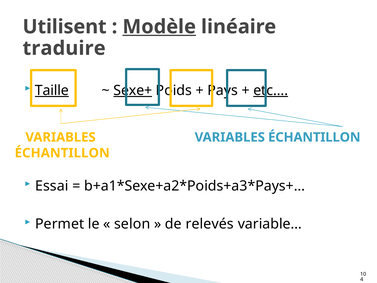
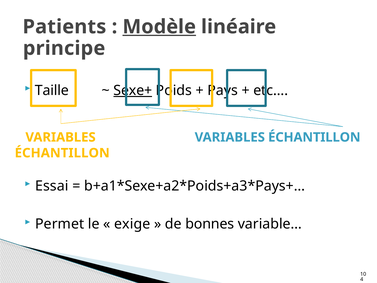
Utilisent: Utilisent -> Patients (64, 27)
traduire: traduire -> principe (64, 48)
Taille underline: present -> none (52, 90)
etc… underline: present -> none (271, 90)
selon: selon -> exige (132, 224)
relevés: relevés -> bonnes (210, 224)
